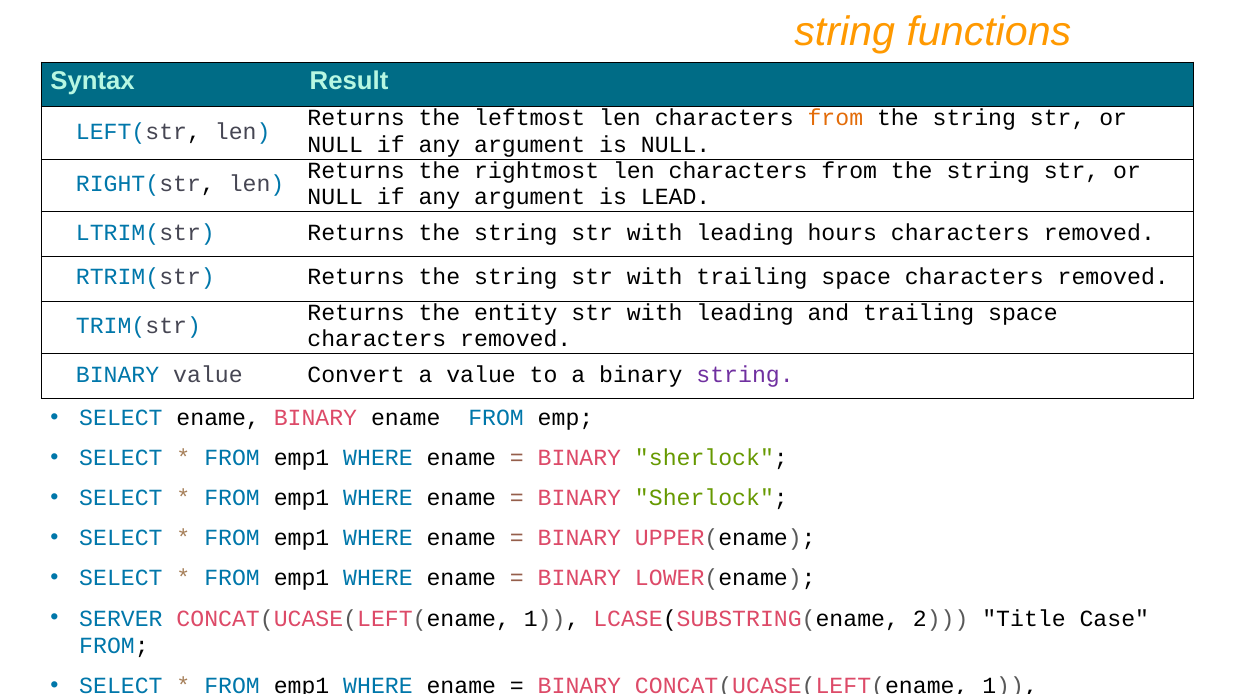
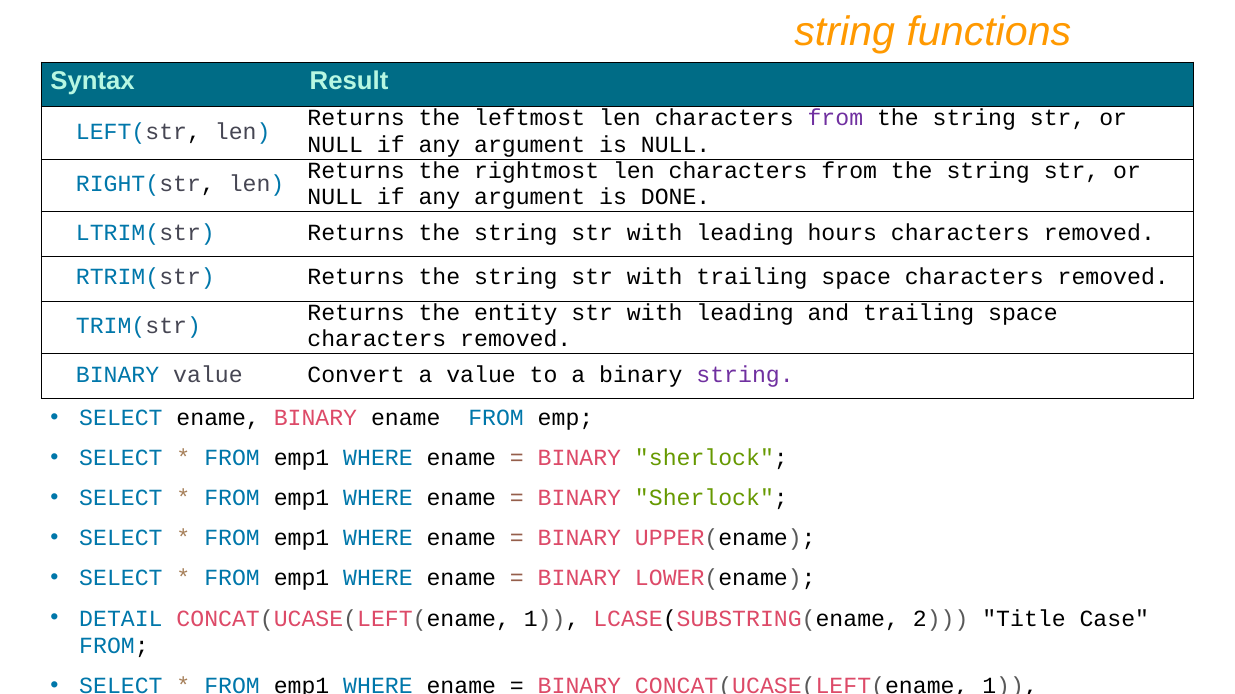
from colour: orange -> purple (835, 118)
LEAD: LEAD -> DONE (676, 197)
SERVER: SERVER -> DETAIL (121, 619)
